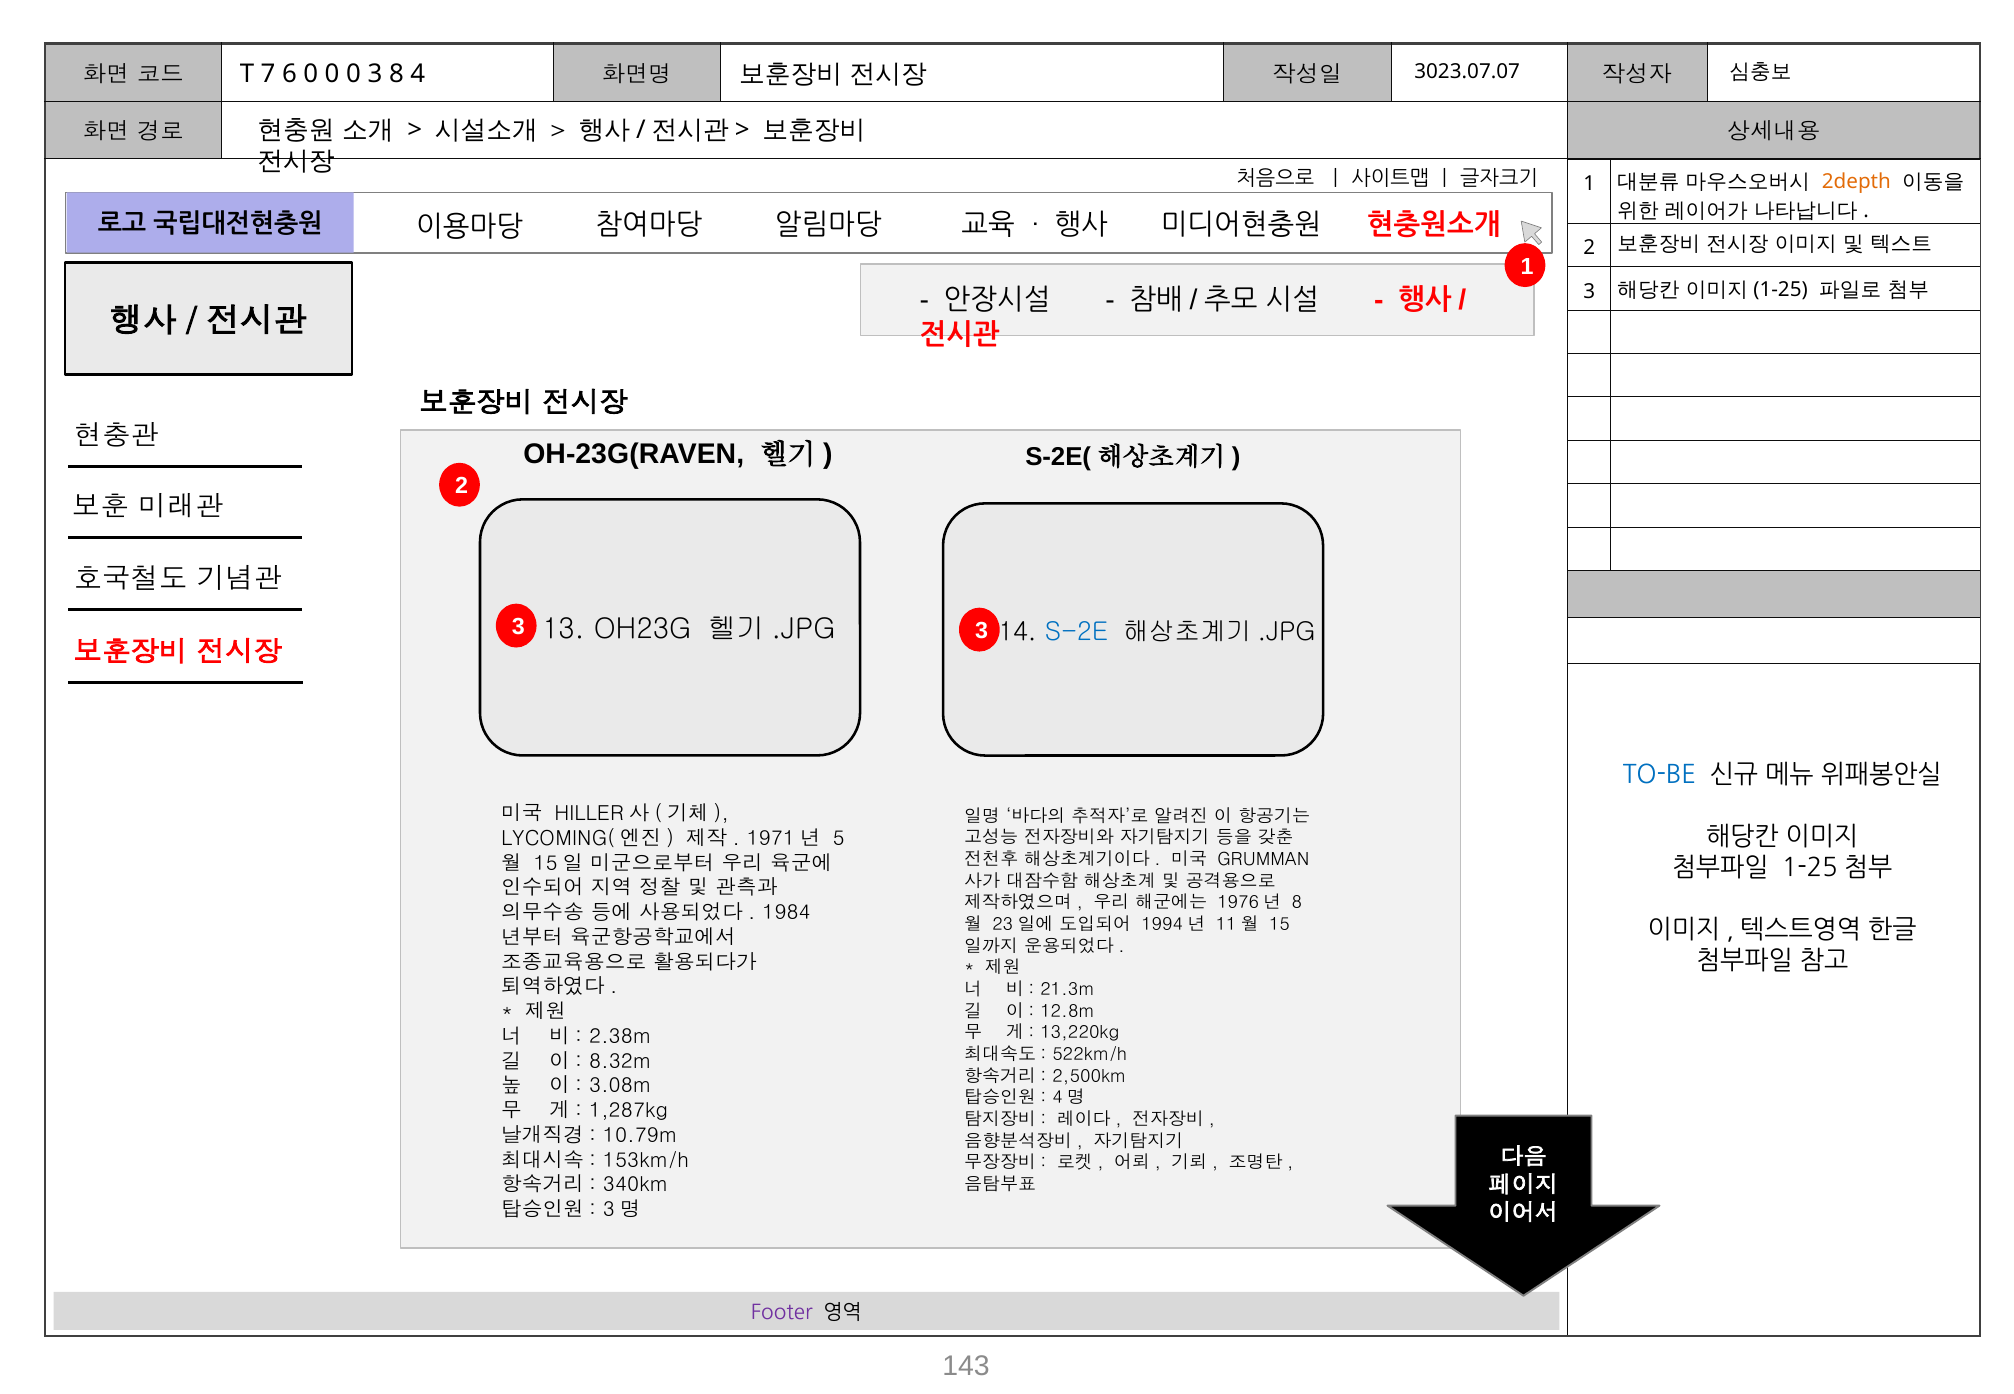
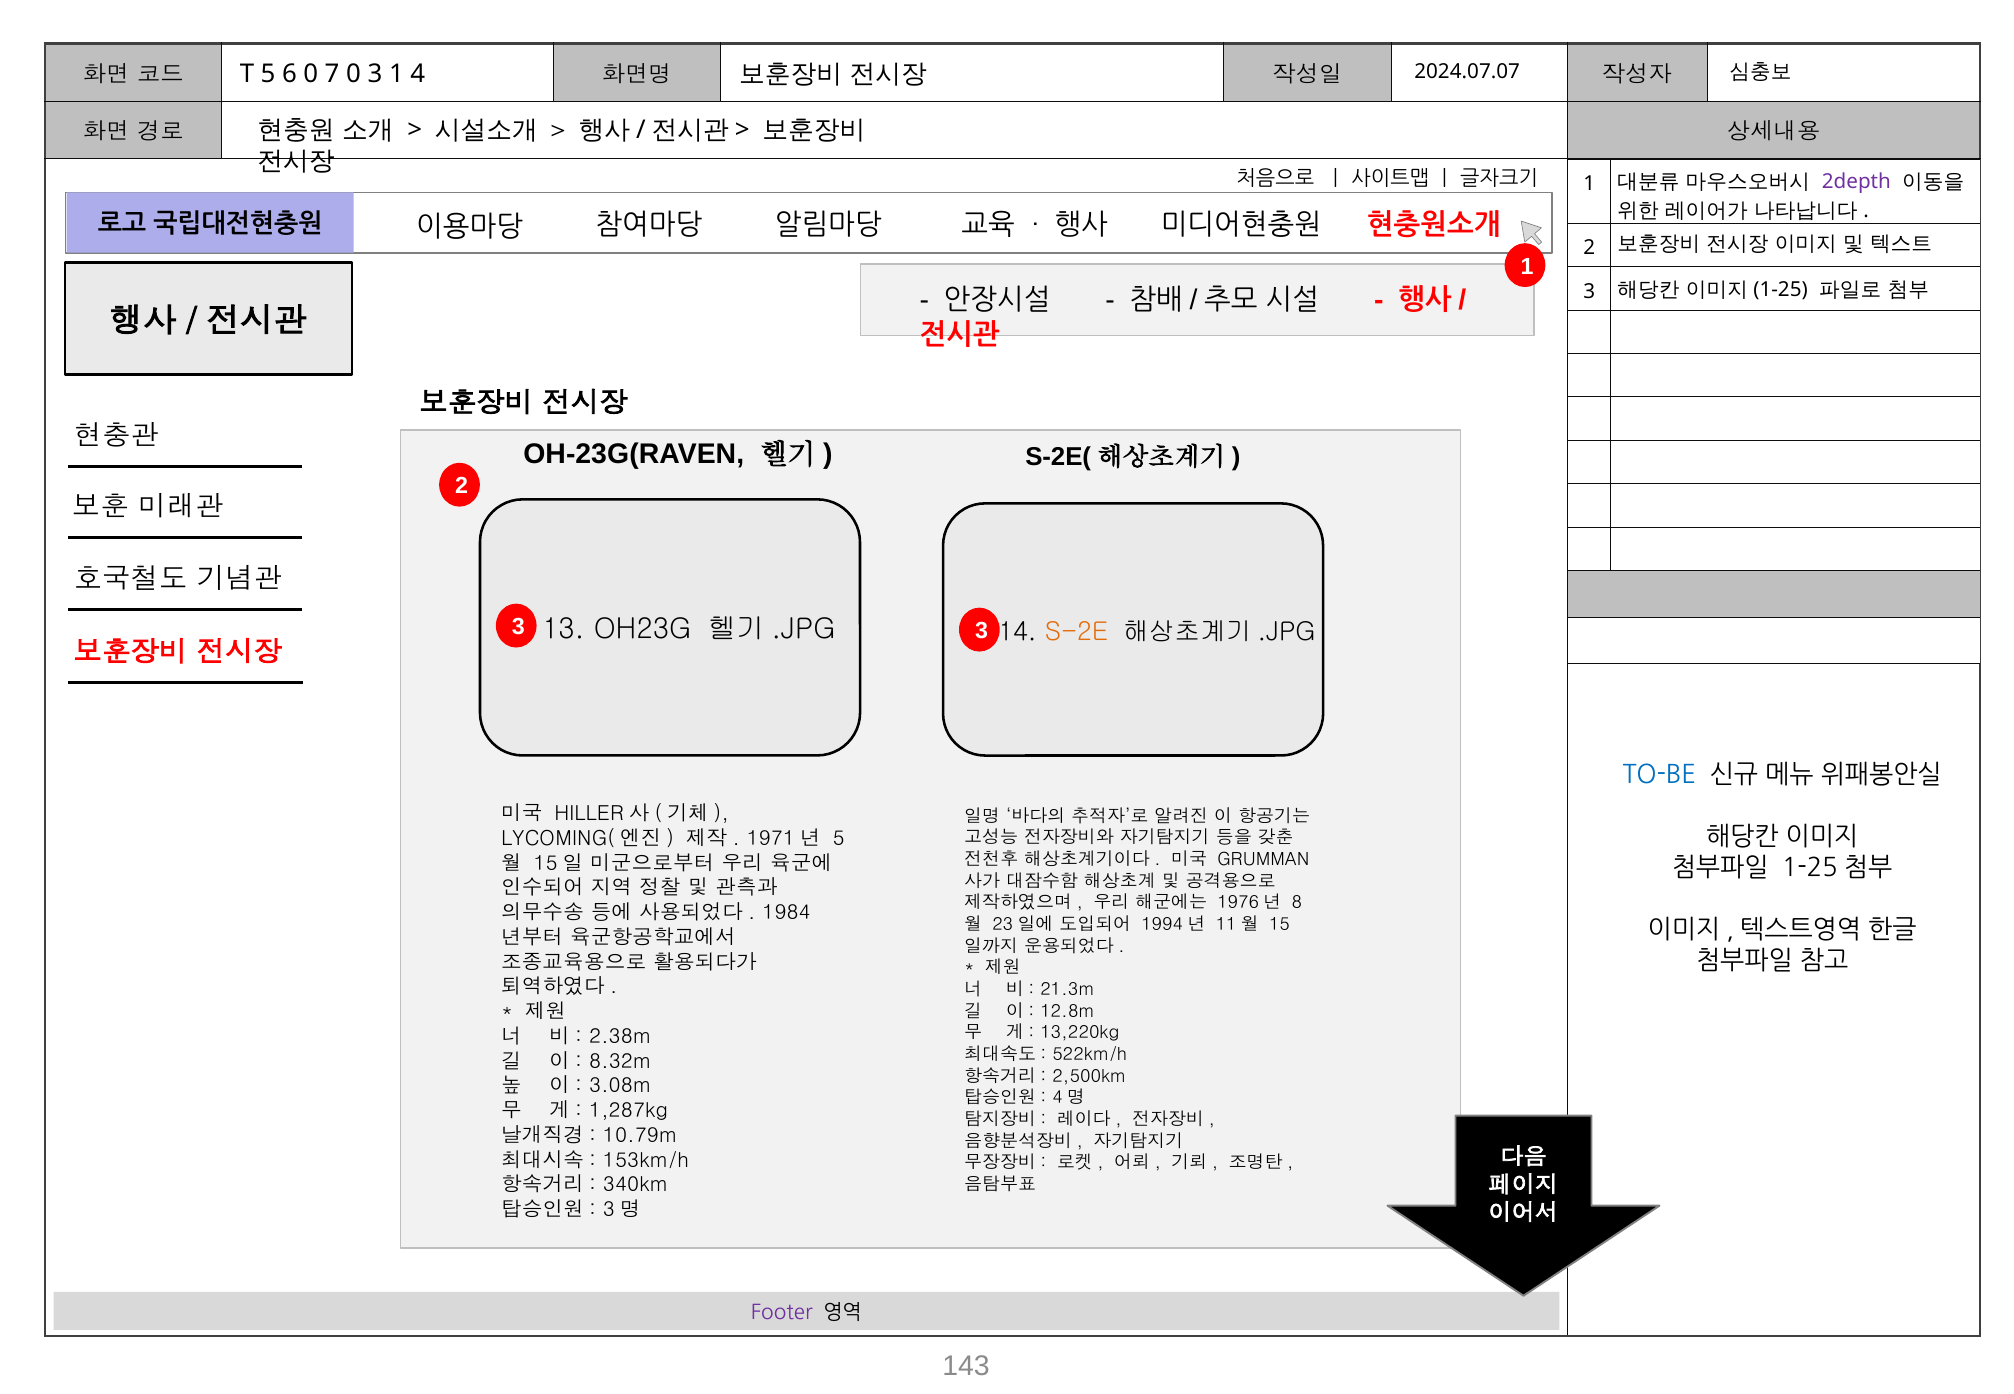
3023.07.07: 3023.07.07 -> 2024.07.07 (1467, 72)
T 7: 7 -> 5 (268, 74)
6 0 0: 0 -> 7 (332, 74)
3 8: 8 -> 1 (396, 74)
2depth colour: orange -> purple (1856, 182)
S-2E colour: blue -> orange (1077, 632)
